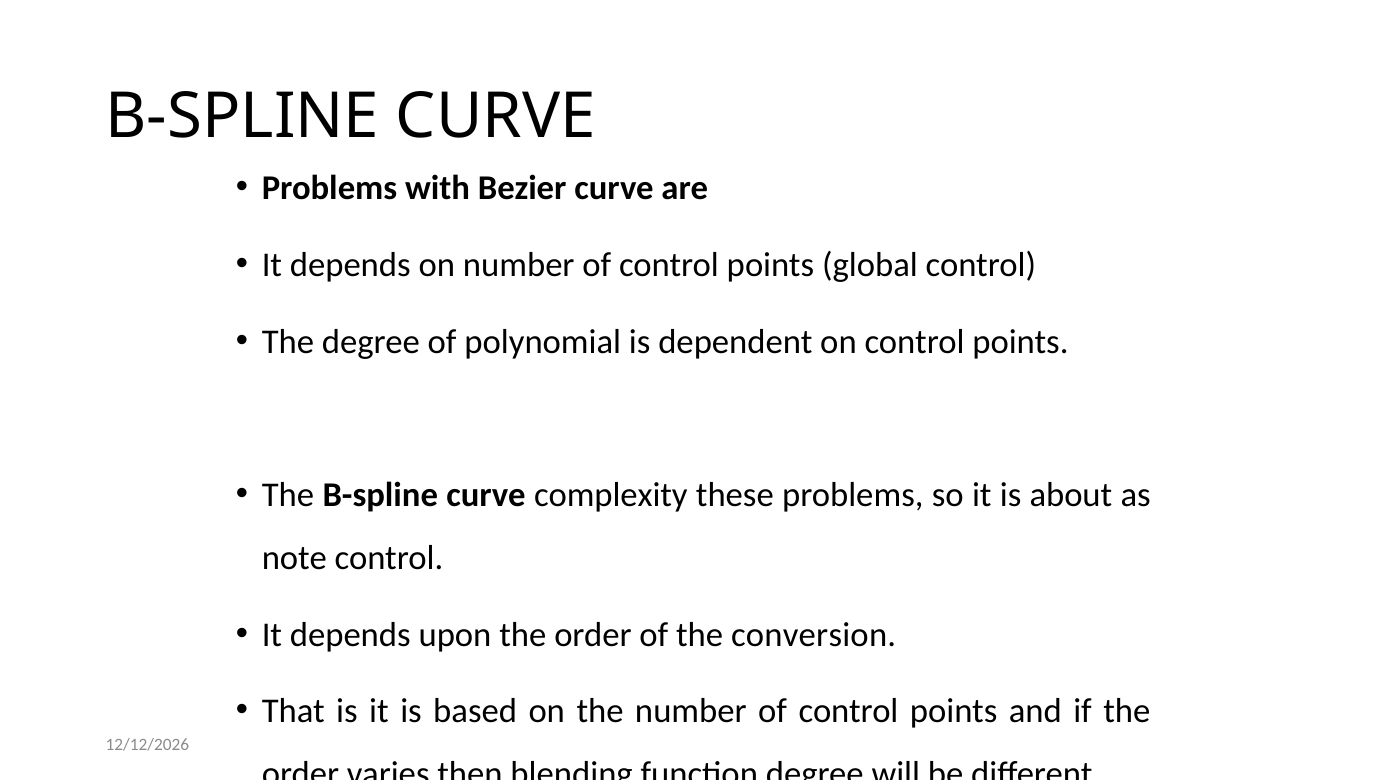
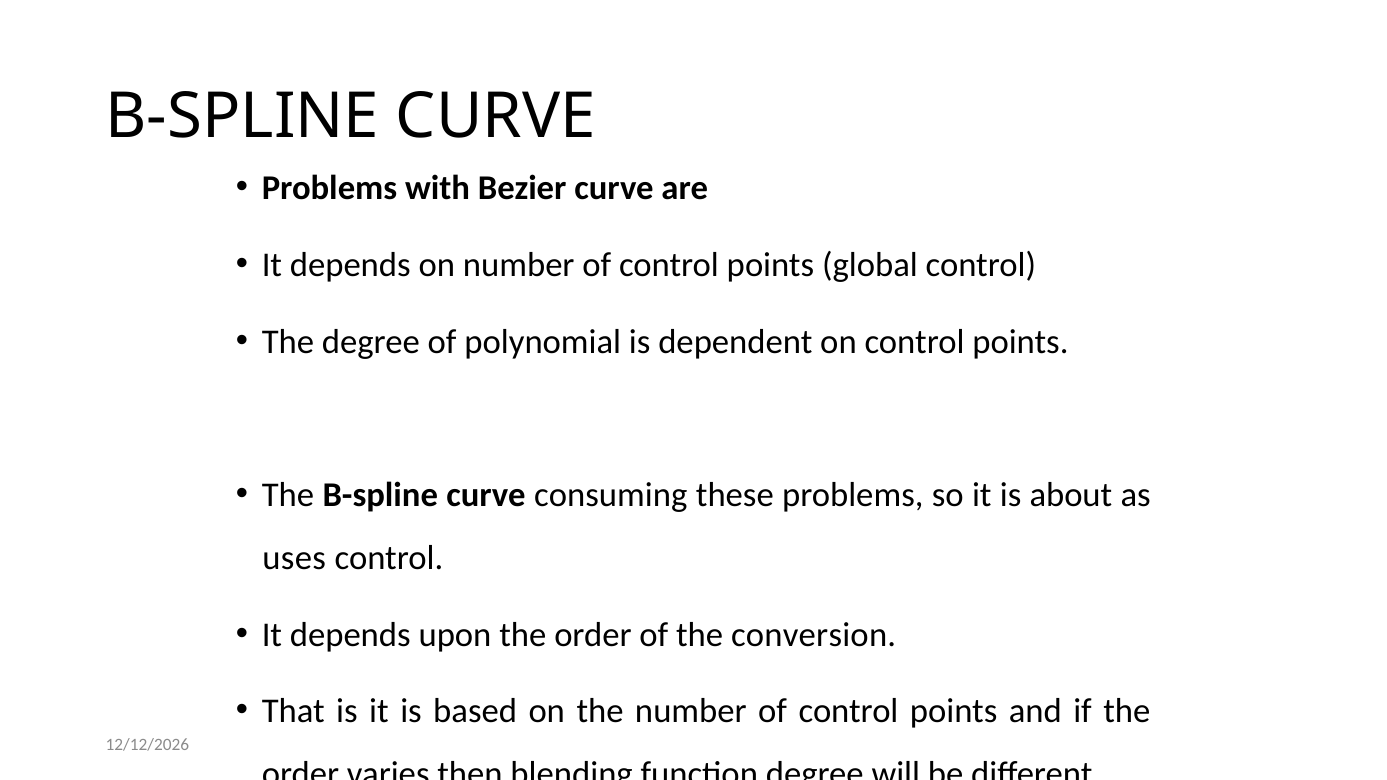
complexity: complexity -> consuming (611, 495)
note: note -> uses (294, 558)
